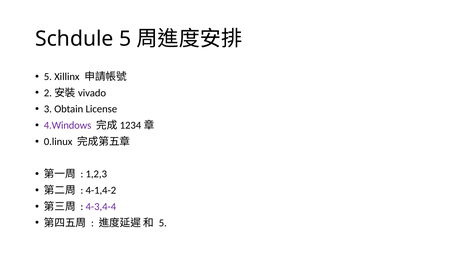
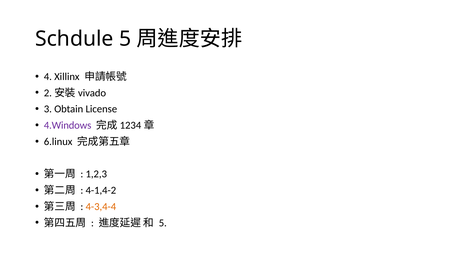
5: 5 -> 4 (48, 77)
0.linux: 0.linux -> 6.linux (58, 142)
4-3,4-4 colour: purple -> orange (101, 207)
